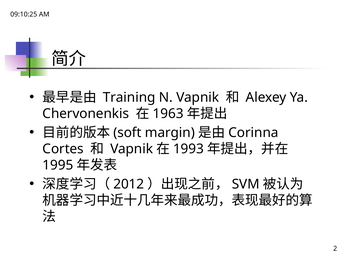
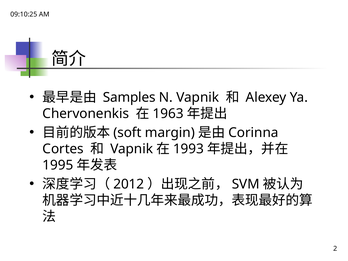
Training: Training -> Samples (129, 97)
